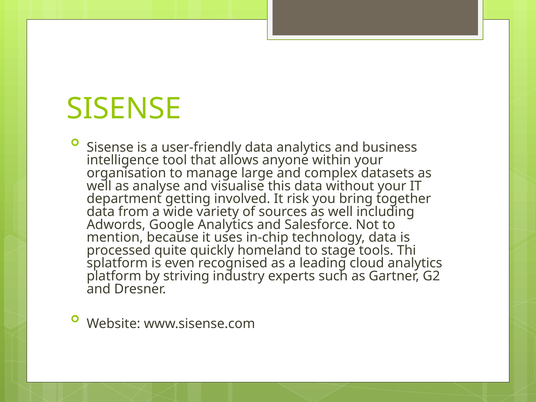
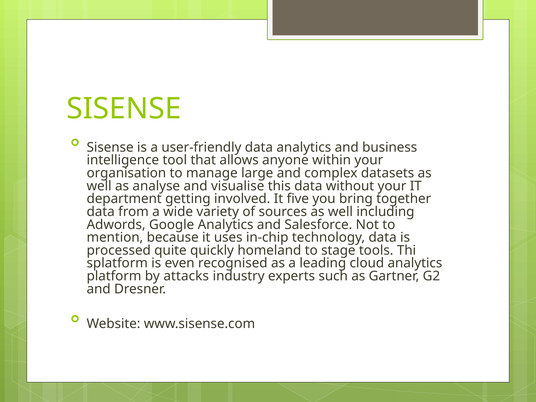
risk: risk -> five (298, 199)
striving: striving -> attacks (186, 276)
